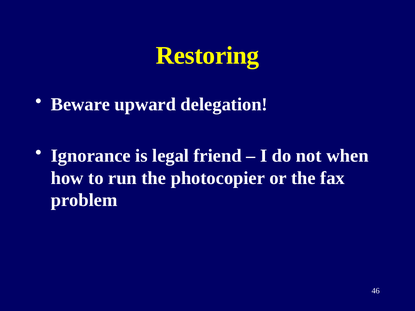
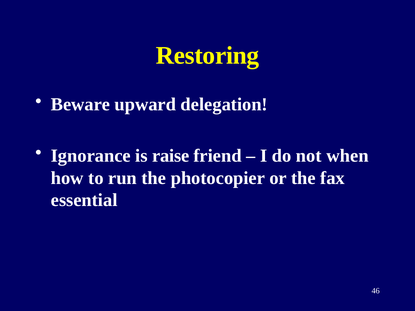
legal: legal -> raise (171, 156)
problem: problem -> essential (84, 200)
